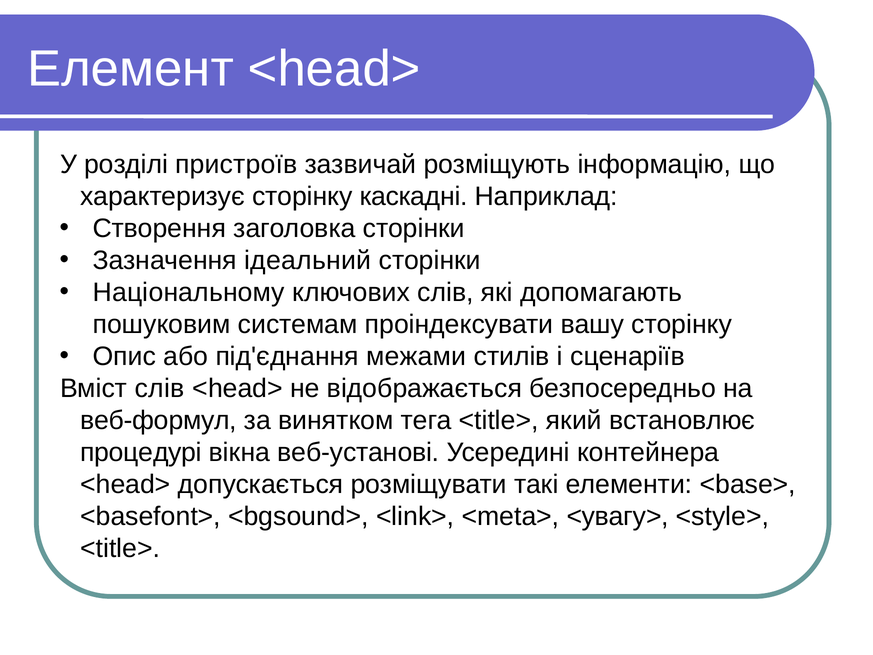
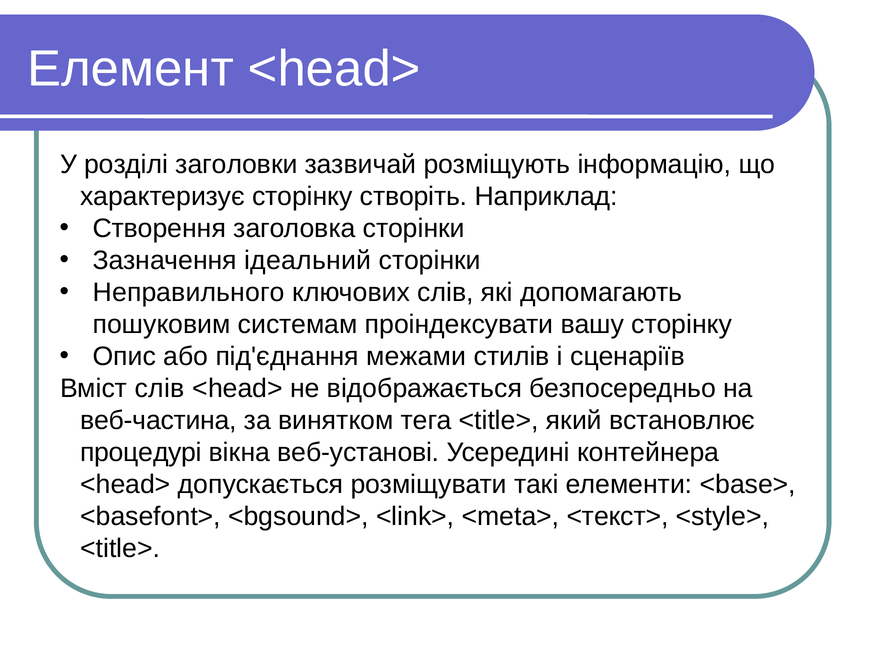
пристроїв: пристроїв -> заголовки (236, 164)
каскадні: каскадні -> створіть (414, 196)
Національному: Національному -> Неправильного (189, 292)
веб-формул: веб-формул -> веб-частина (159, 420)
<увагу>: <увагу> -> <текст> (618, 516)
